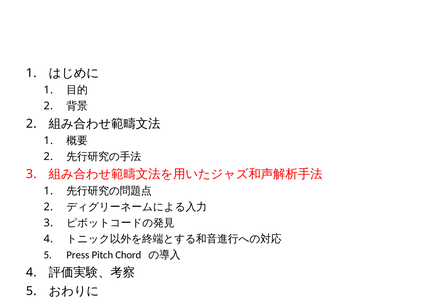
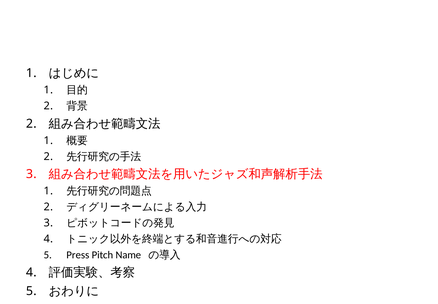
Chord: Chord -> Name (128, 254)
